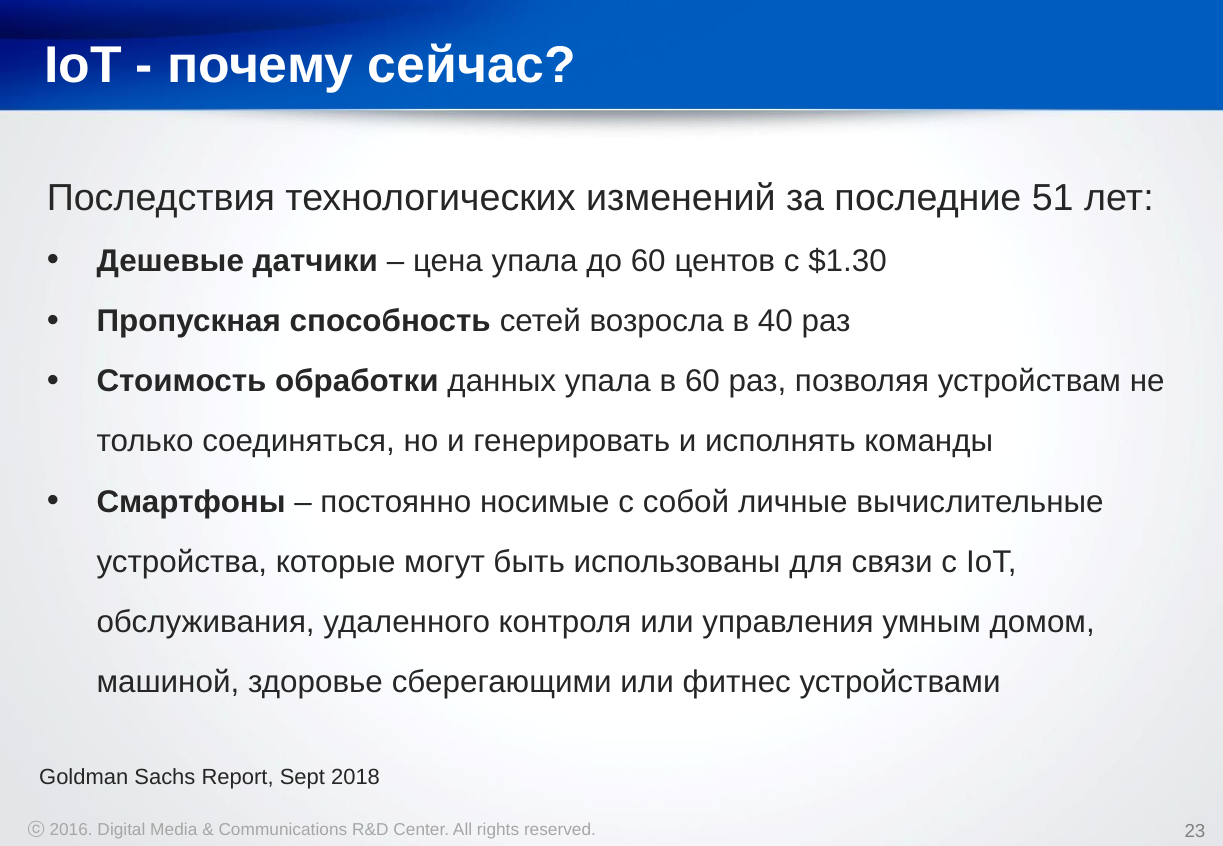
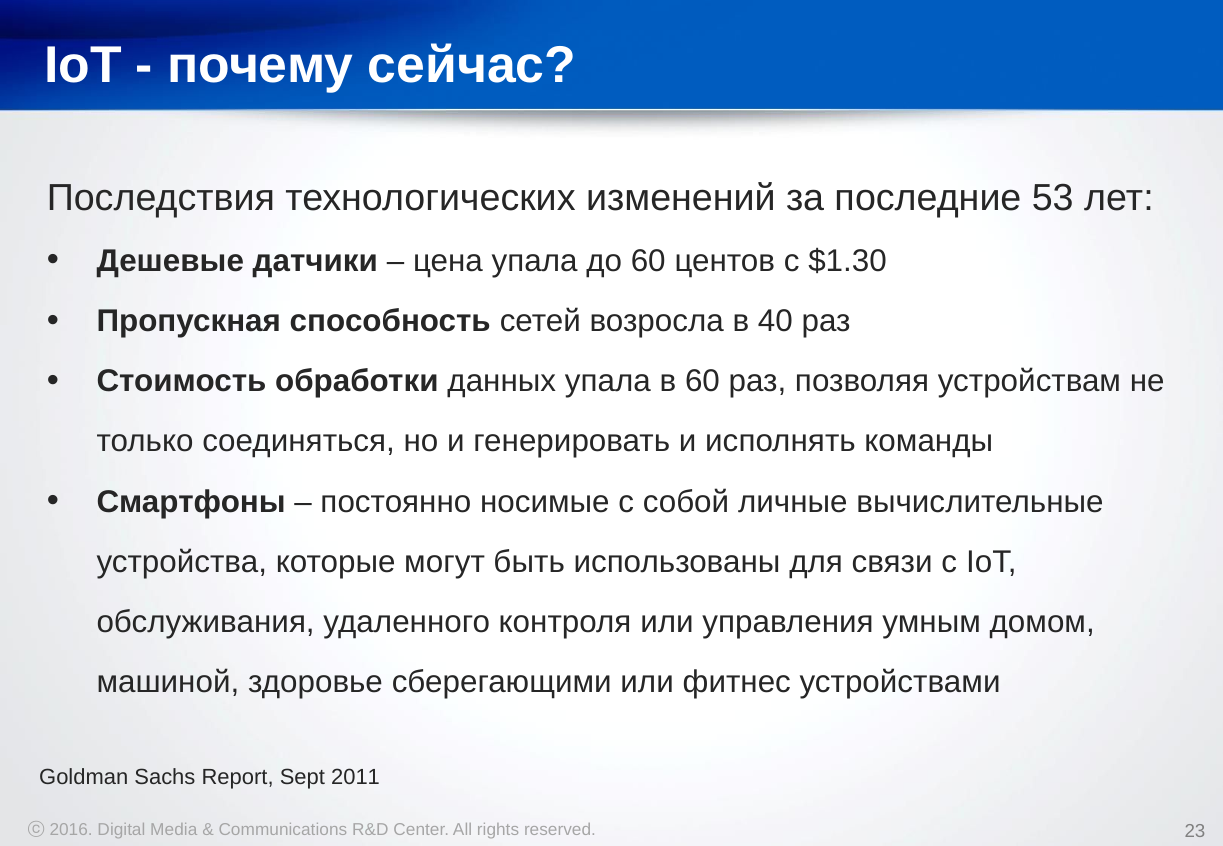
51: 51 -> 53 (1053, 198)
2018: 2018 -> 2011 (356, 778)
